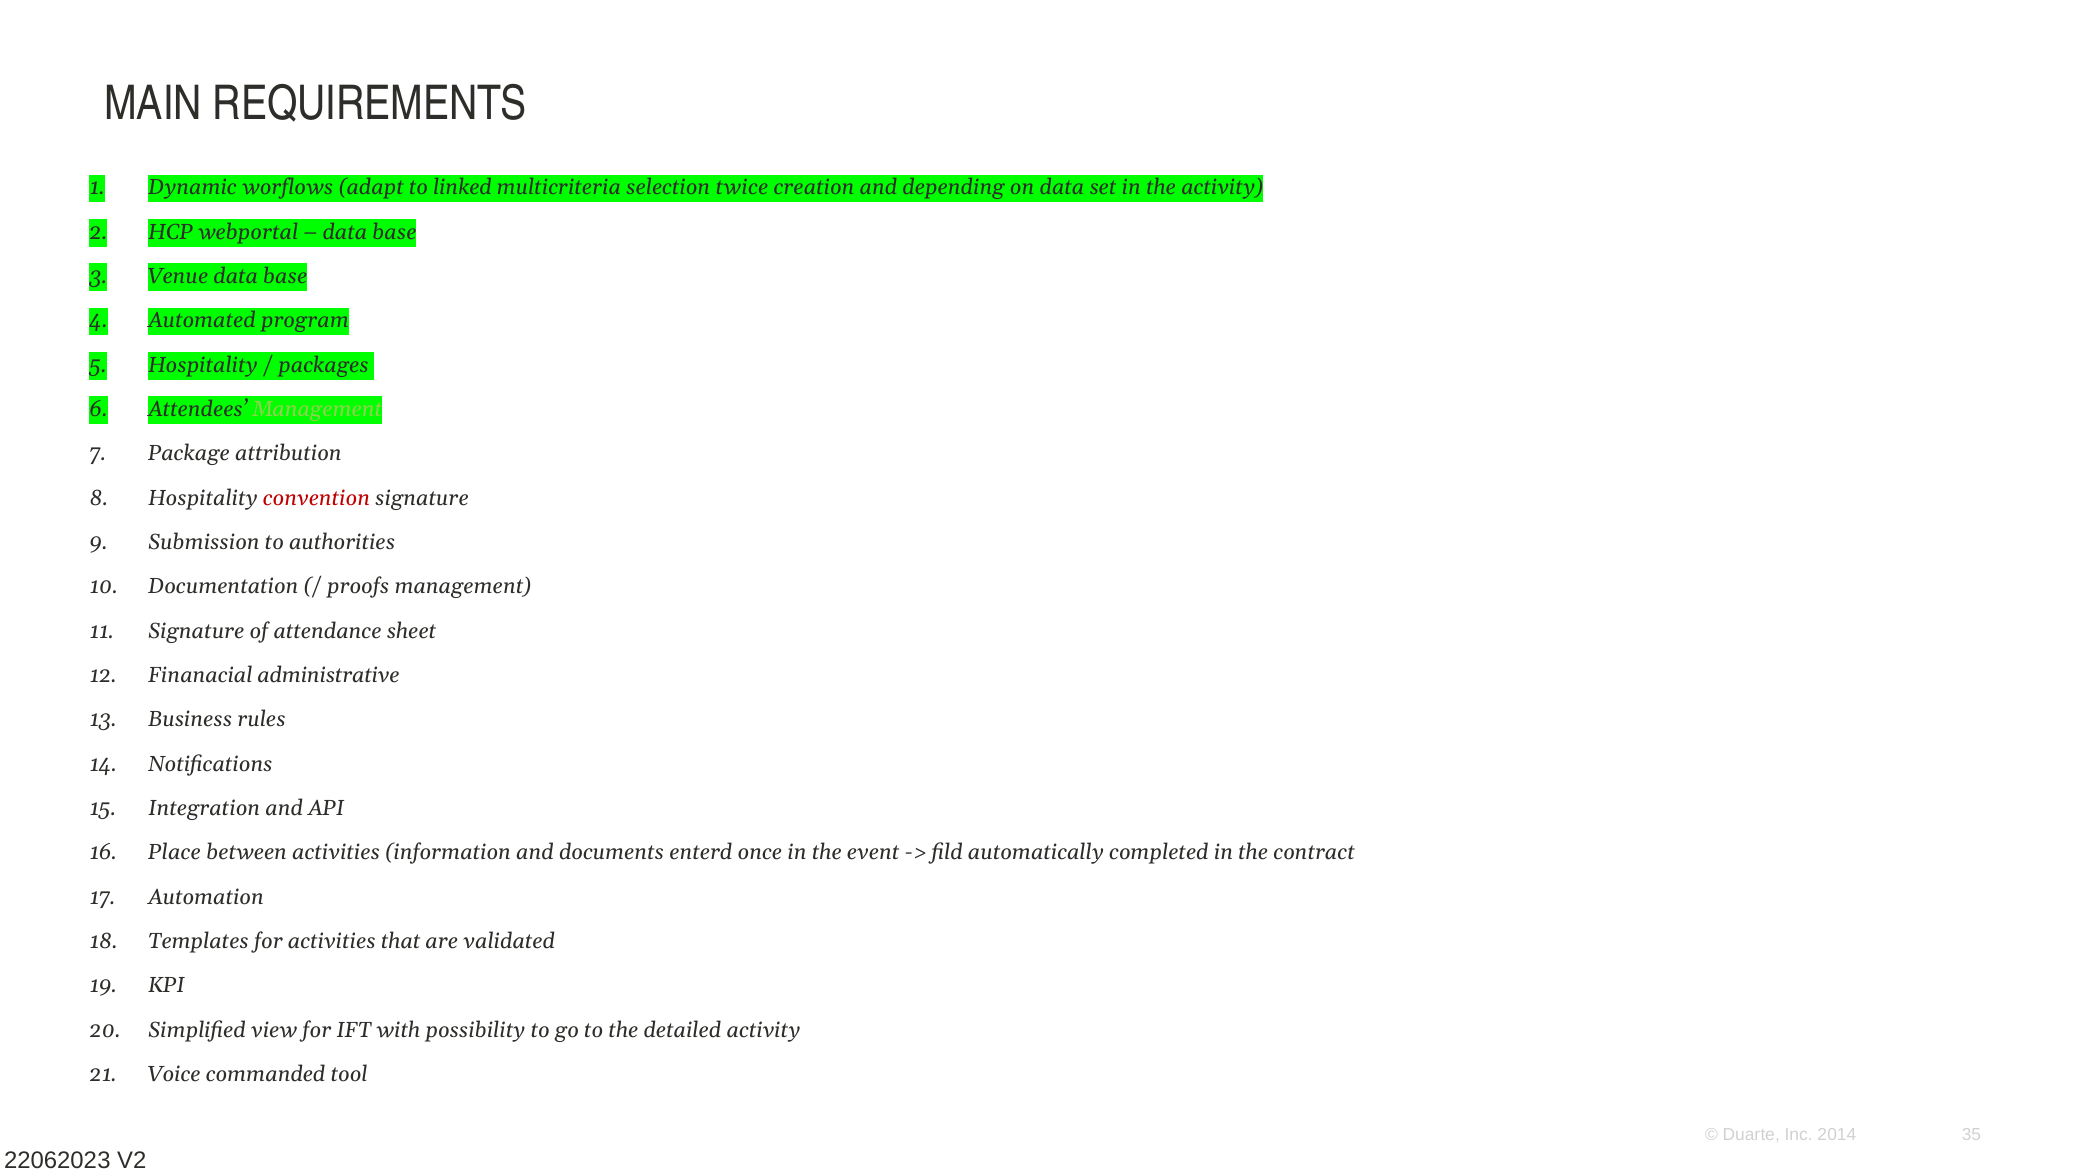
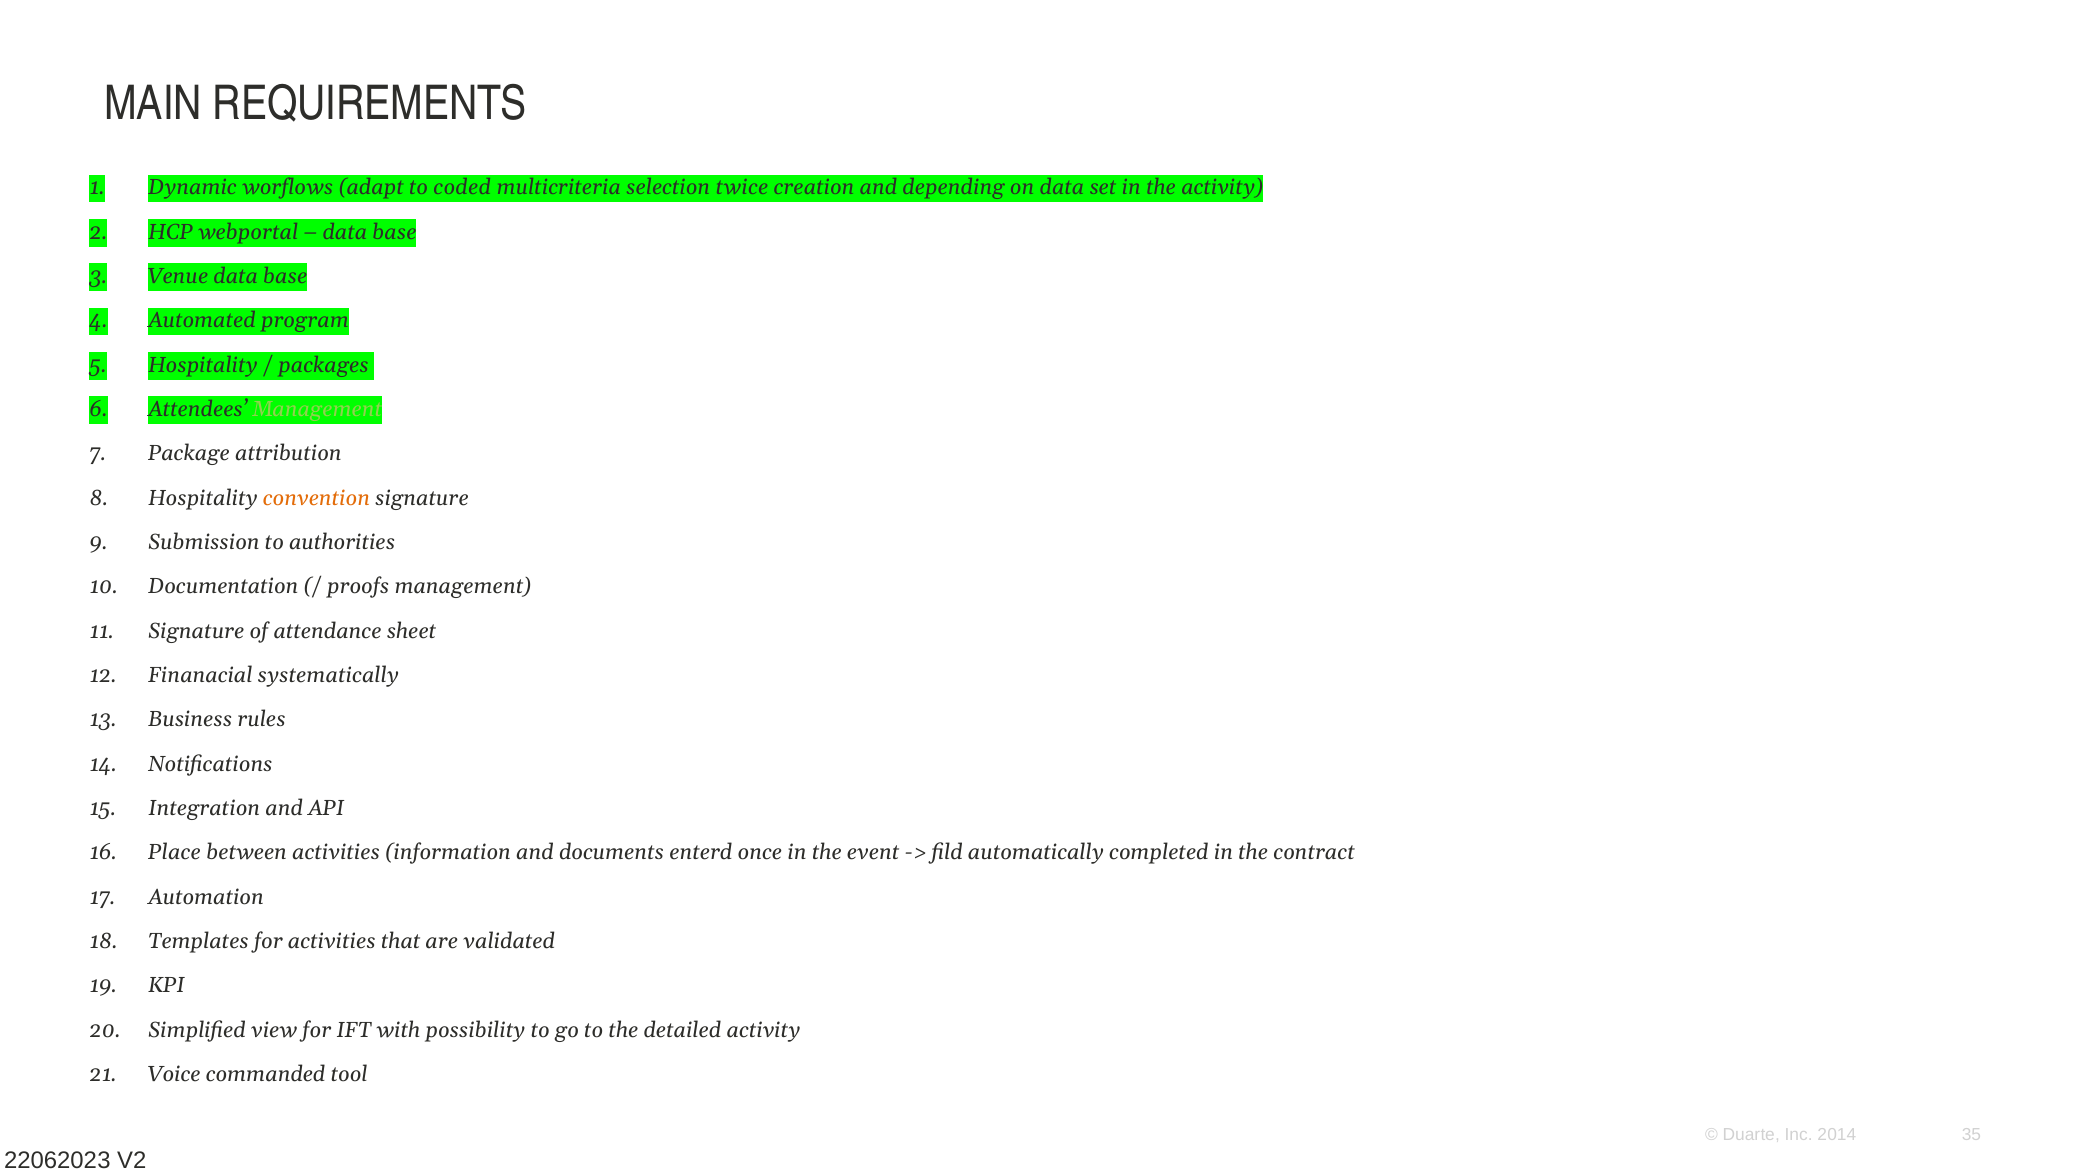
linked: linked -> coded (462, 188)
convention colour: red -> orange (316, 498)
administrative: administrative -> systematically (328, 676)
